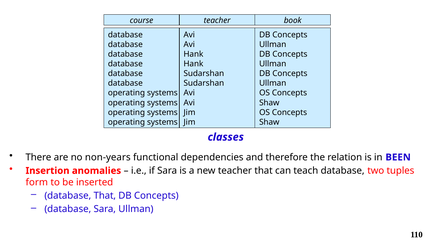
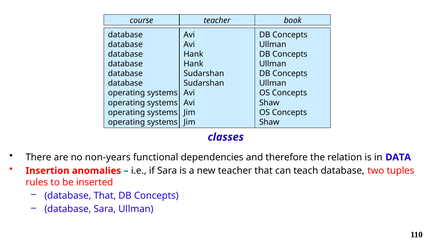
BEEN: BEEN -> DATA (398, 157)
form: form -> rules (37, 182)
